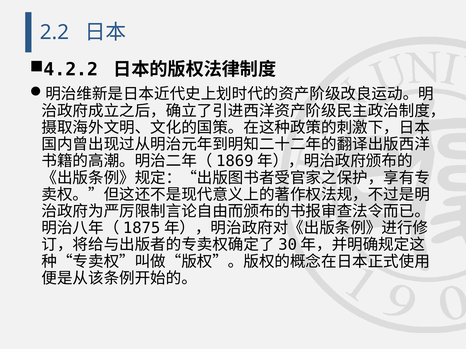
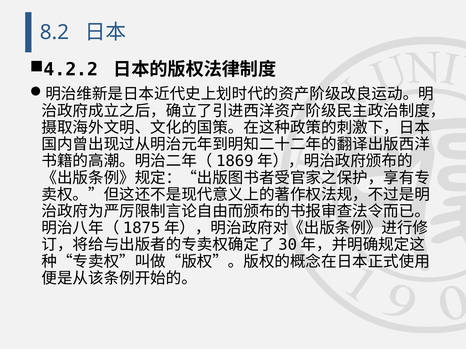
2.2: 2.2 -> 8.2 (54, 32)
